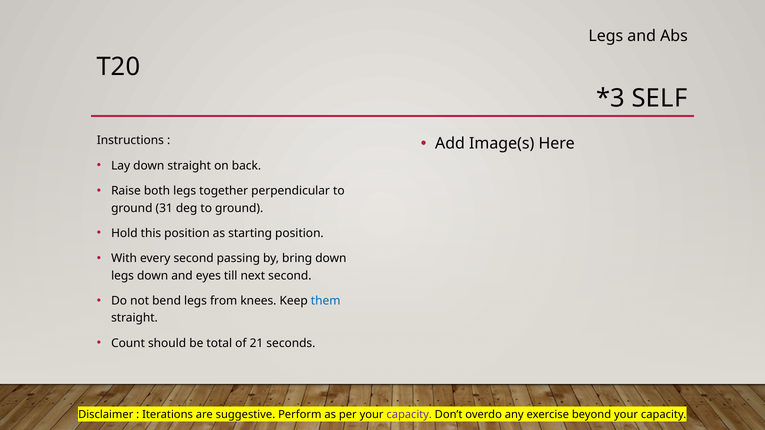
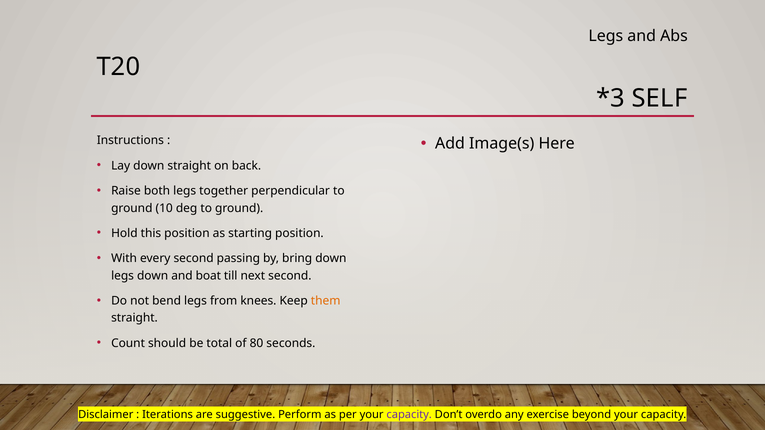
31: 31 -> 10 (164, 208)
eyes: eyes -> boat (208, 276)
them colour: blue -> orange (326, 301)
21: 21 -> 80 (256, 343)
